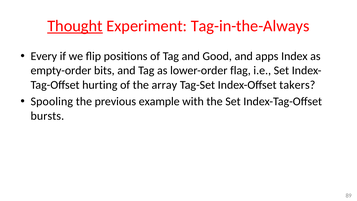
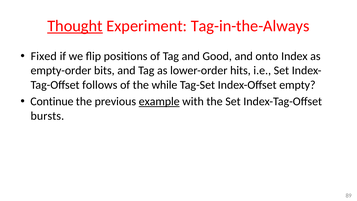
Every: Every -> Fixed (44, 56)
apps: apps -> onto (267, 56)
flag: flag -> hits (240, 70)
hurting: hurting -> follows (100, 85)
array: array -> while (164, 85)
takers: takers -> empty (297, 85)
Spooling: Spooling -> Continue (52, 101)
example underline: none -> present (159, 101)
